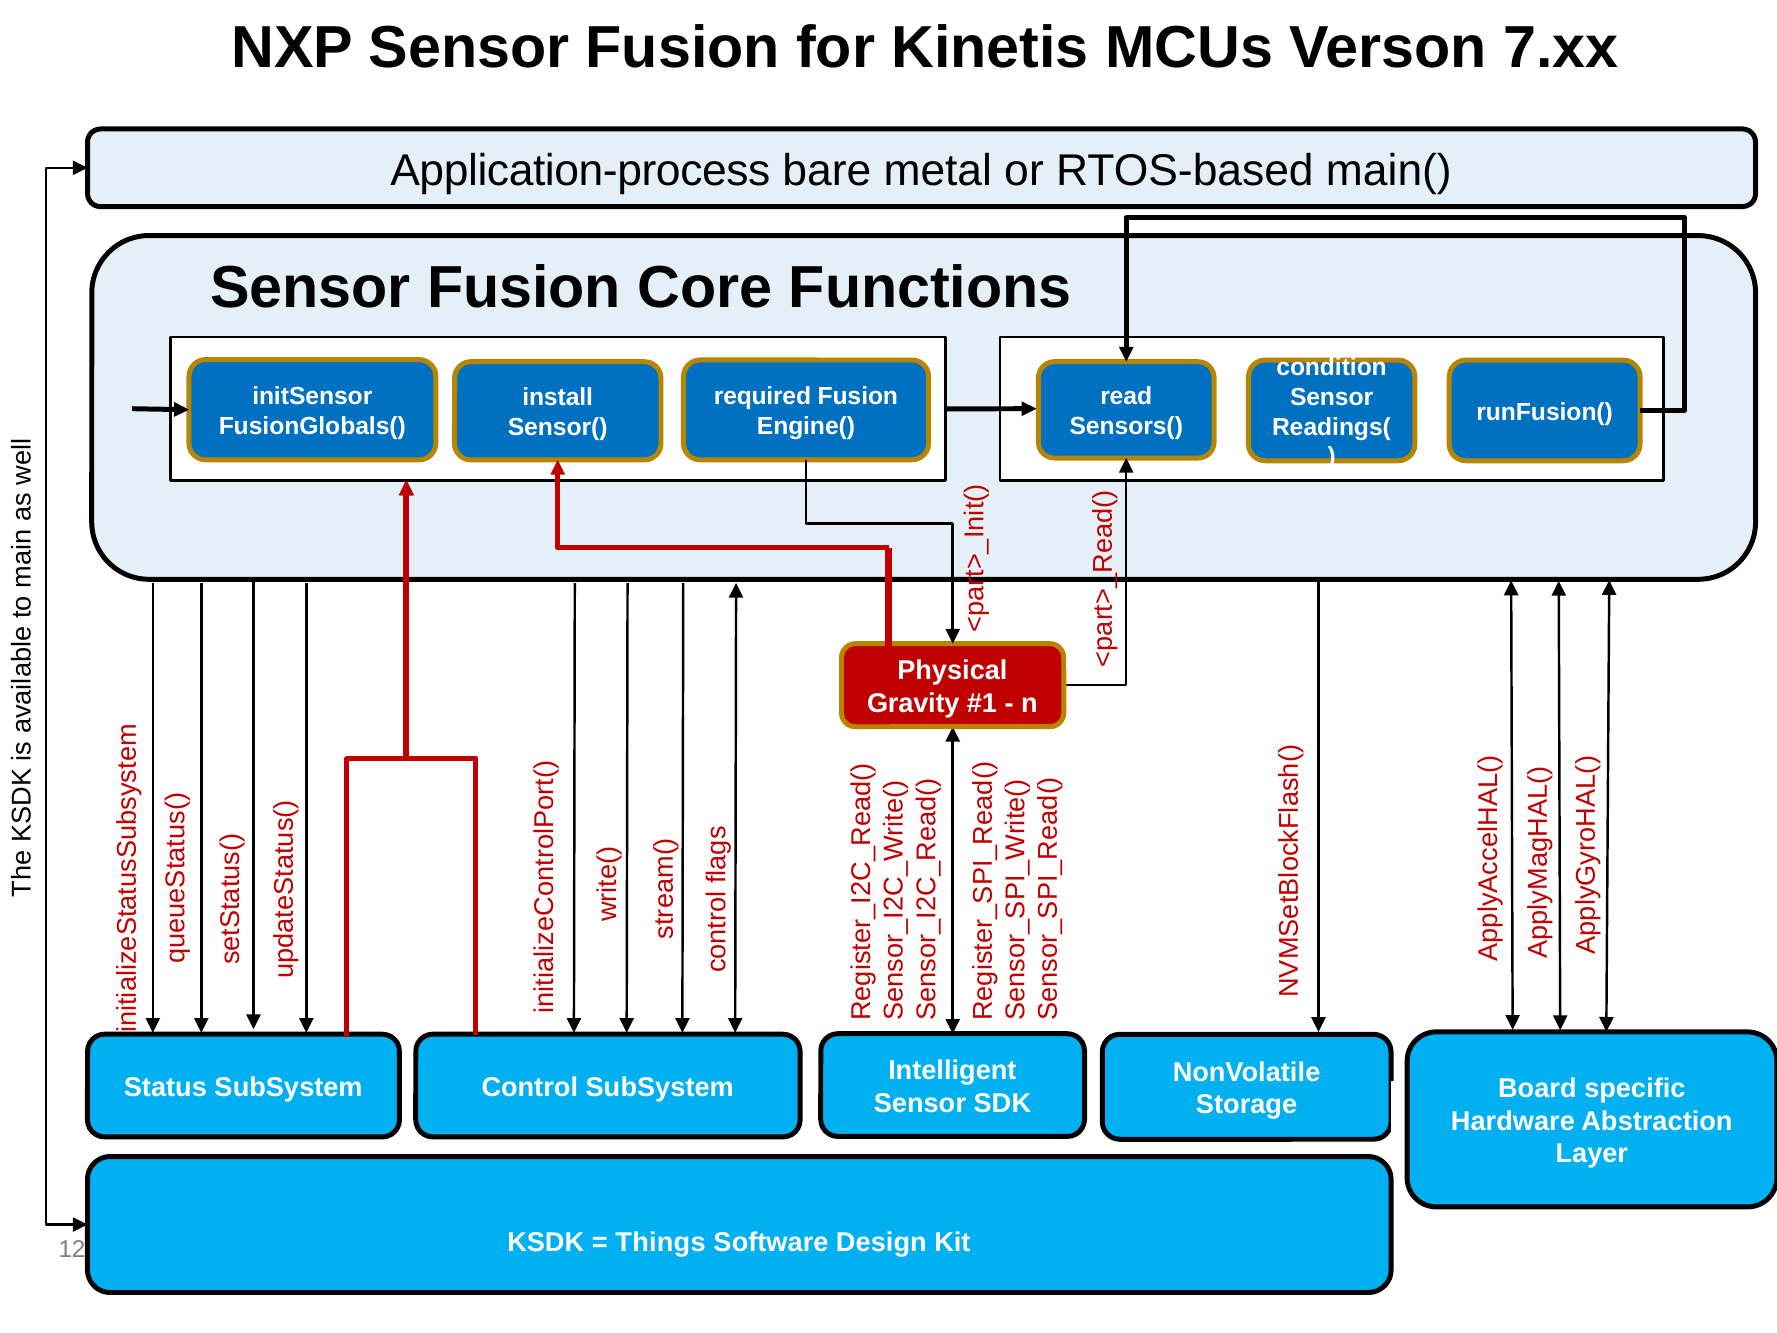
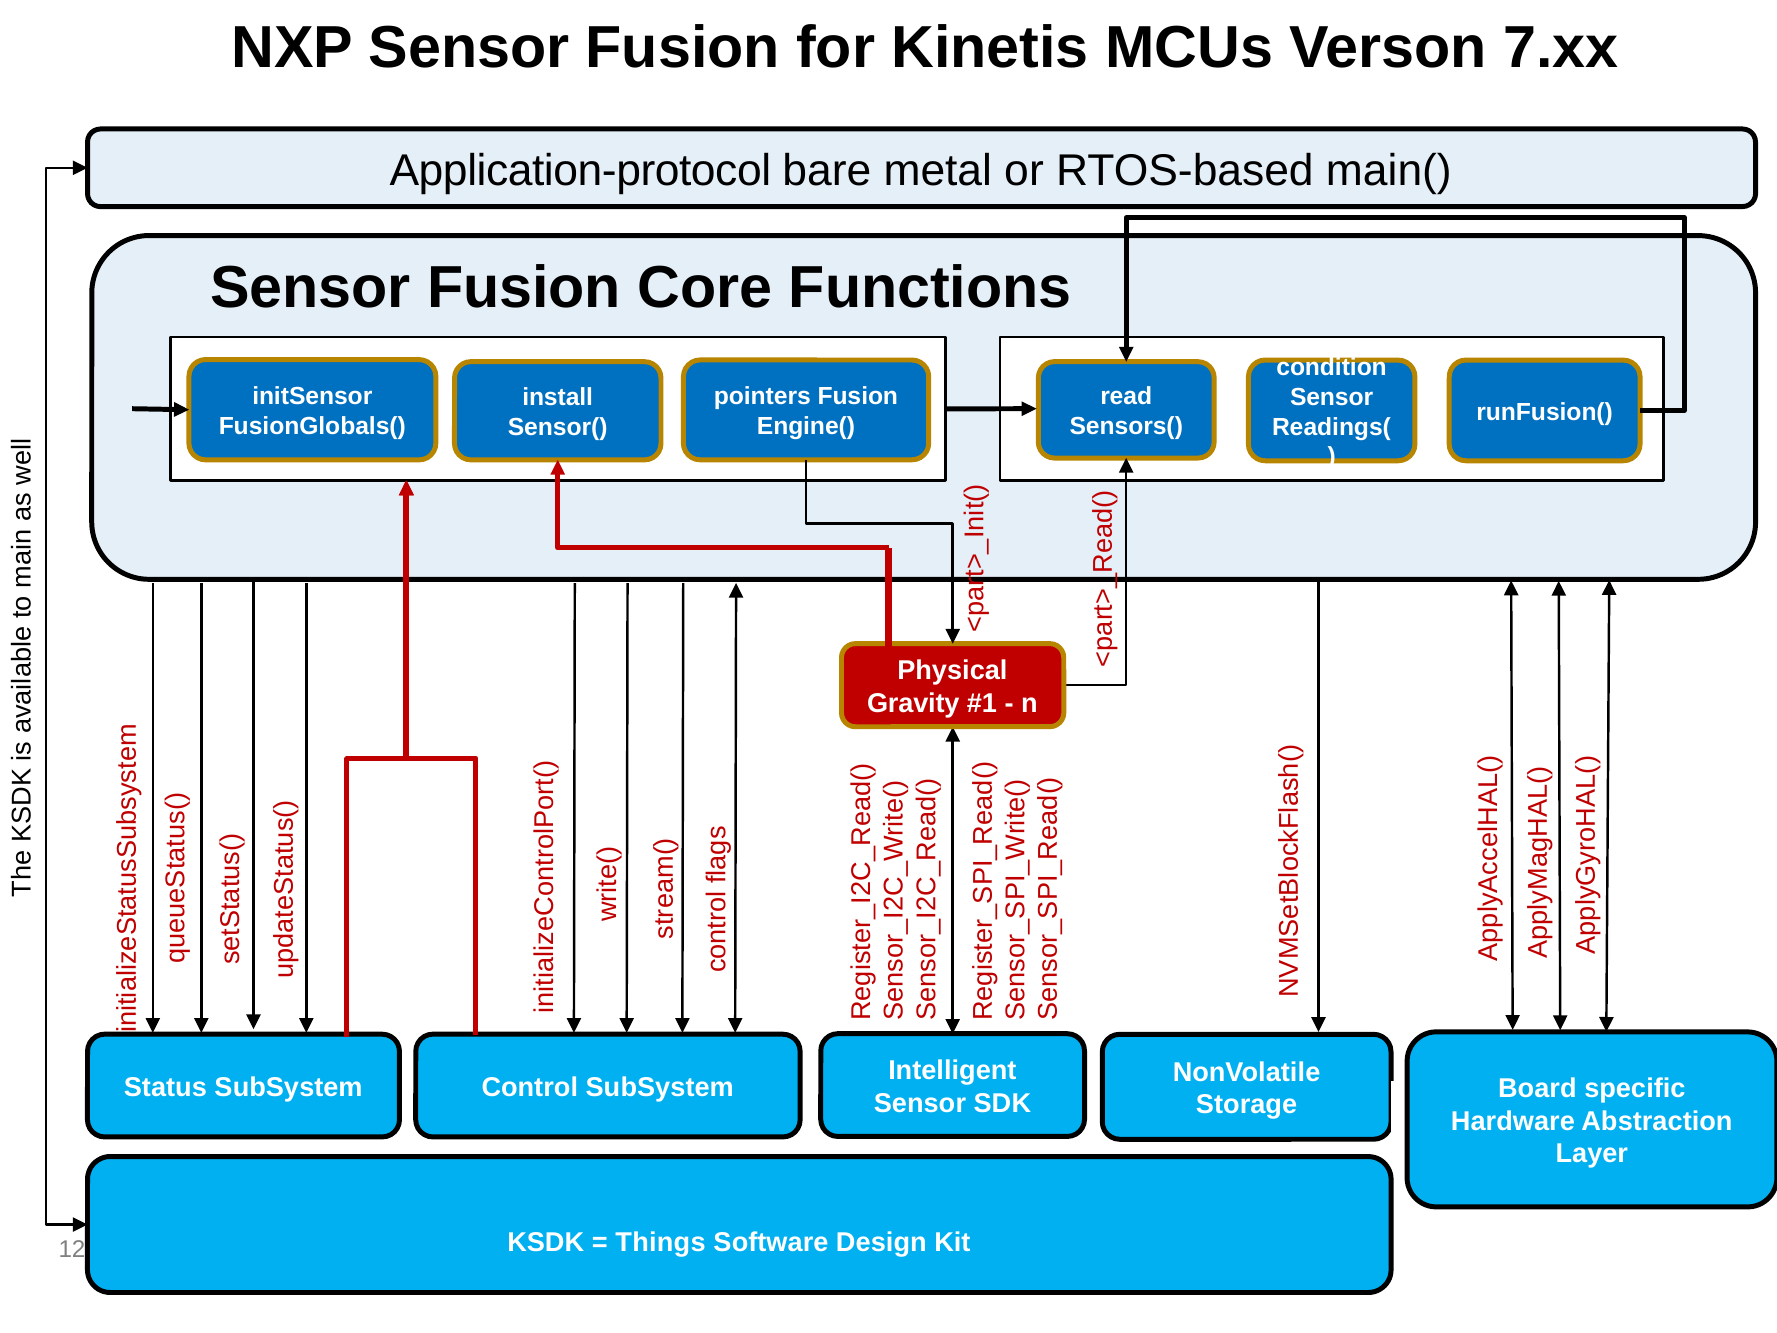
Application-process: Application-process -> Application-protocol (580, 171)
required: required -> pointers (762, 397)
